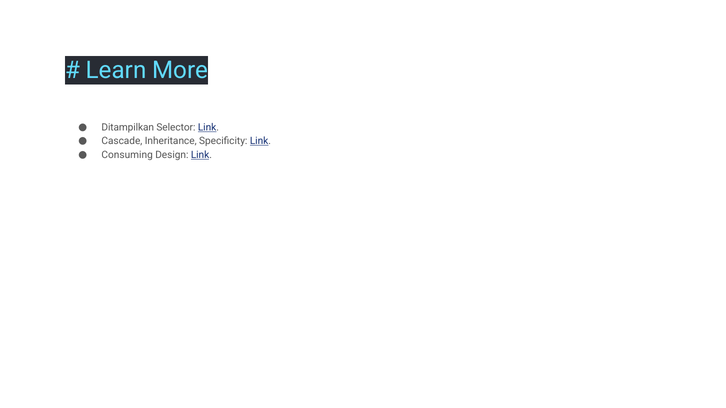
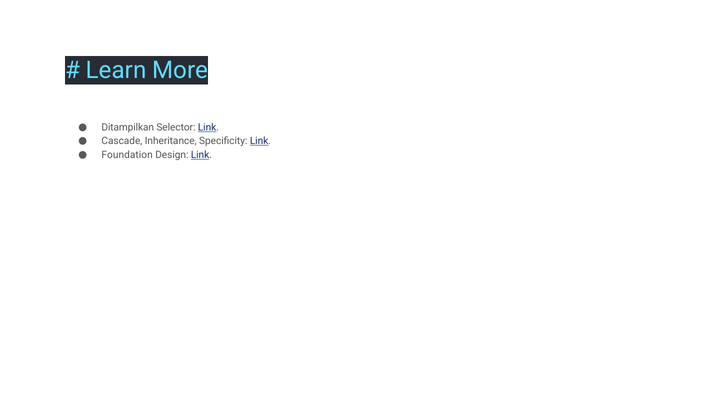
Consuming: Consuming -> Foundation (127, 155)
